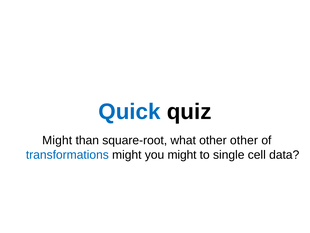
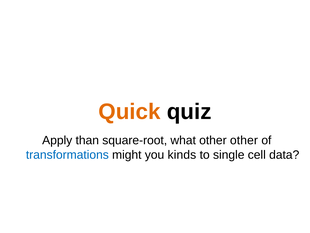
Quick colour: blue -> orange (130, 111)
Might: Might -> Apply (57, 140)
you might: might -> kinds (182, 155)
